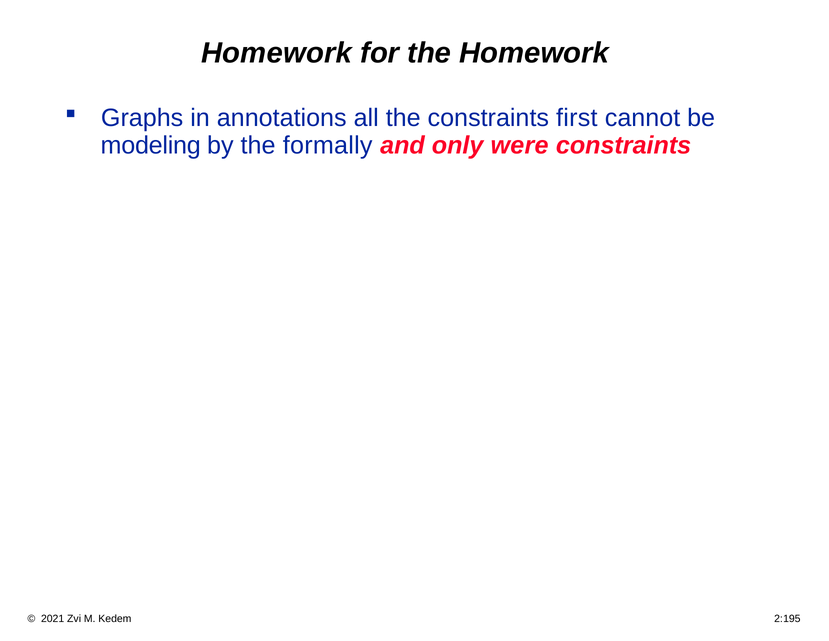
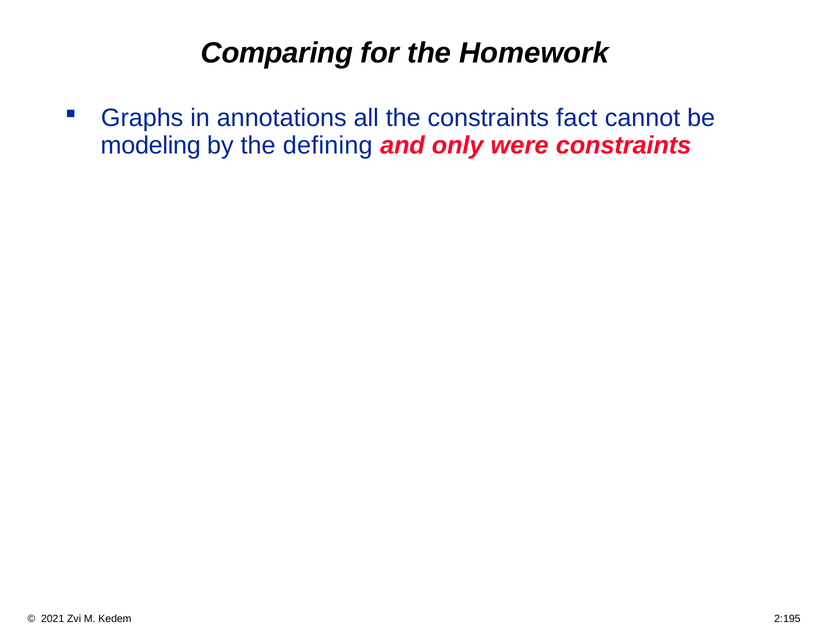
Homework: Homework -> Comparing (277, 53)
first: first -> fact (577, 118)
formally: formally -> defining (328, 145)
